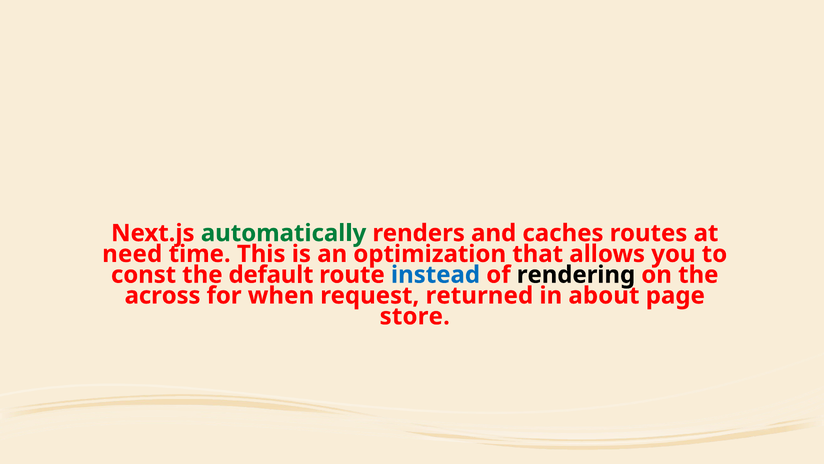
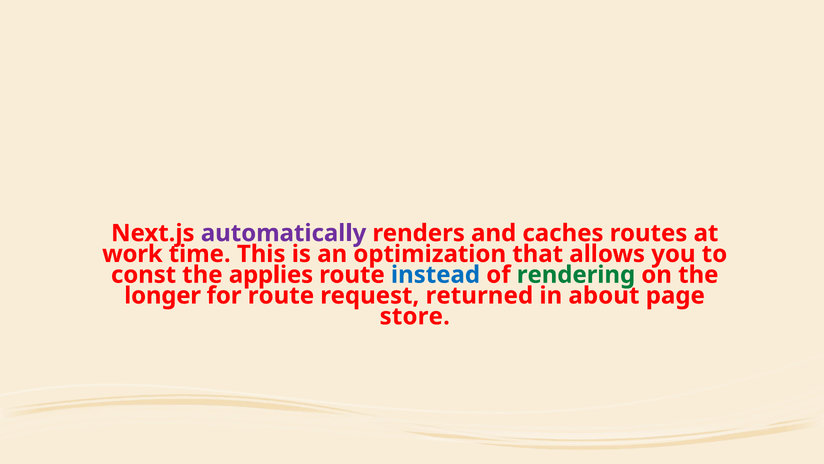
automatically colour: green -> purple (284, 233)
need: need -> work (132, 254)
default: default -> applies (271, 275)
rendering colour: black -> green (576, 275)
across: across -> longer (163, 295)
for when: when -> route (281, 295)
